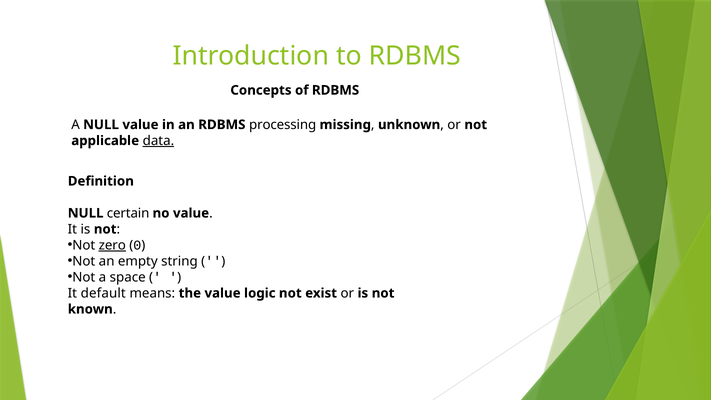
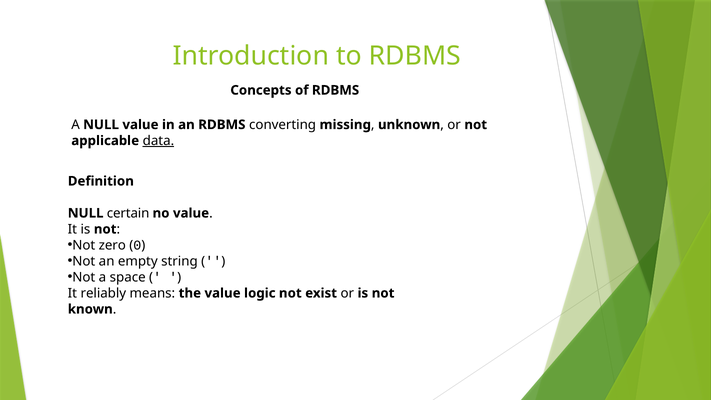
processing: processing -> converting (283, 125)
zero underline: present -> none (112, 245)
default: default -> reliably (103, 293)
